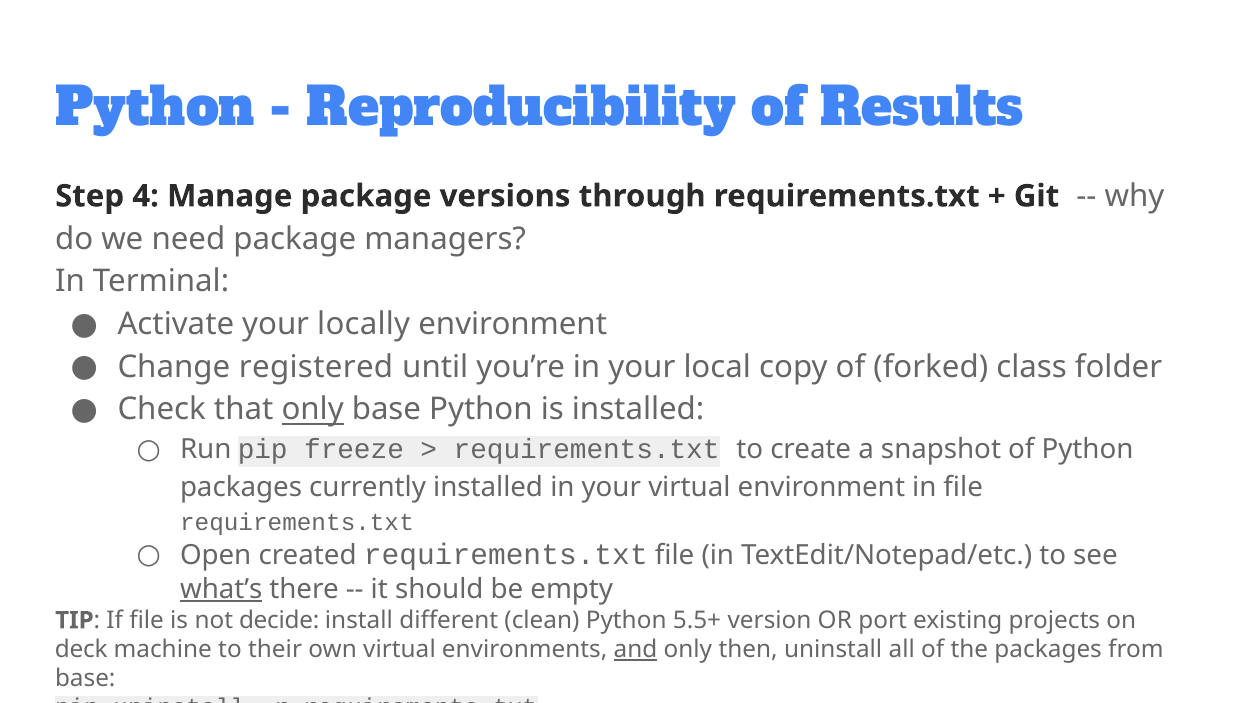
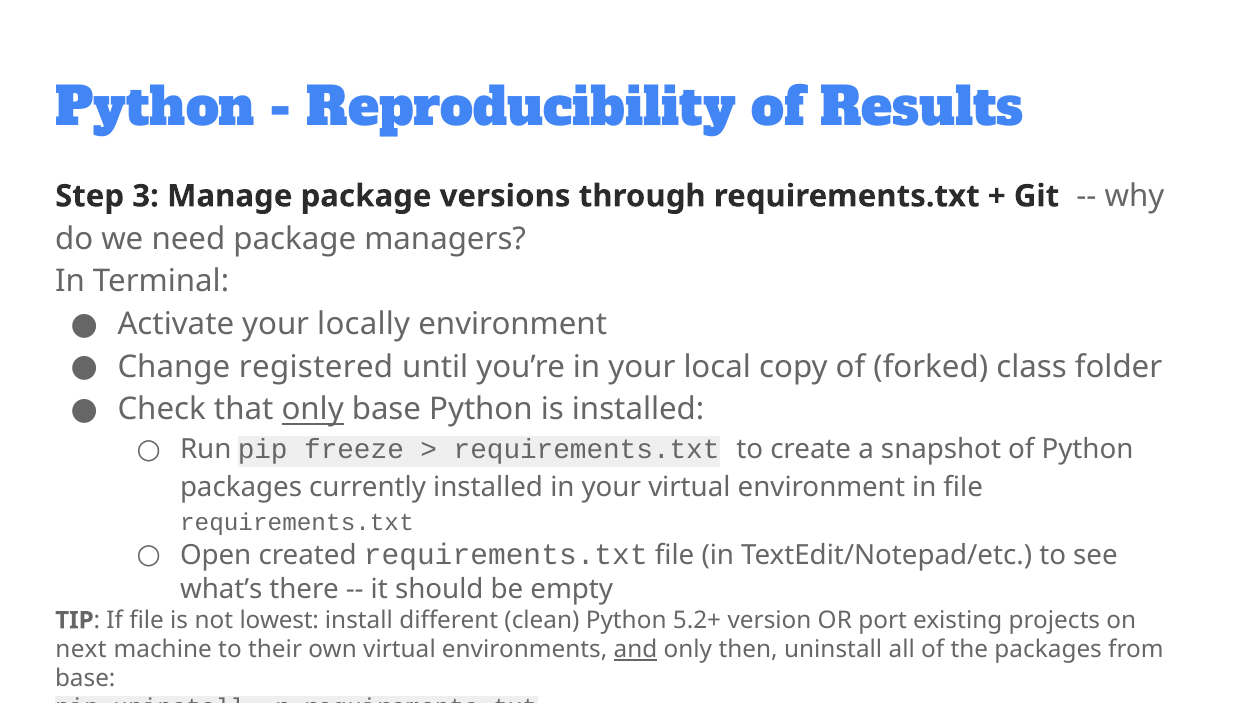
4: 4 -> 3 (146, 196)
what’s underline: present -> none (221, 590)
decide: decide -> lowest (279, 621)
5.5+: 5.5+ -> 5.2+ (697, 621)
deck: deck -> next (81, 650)
